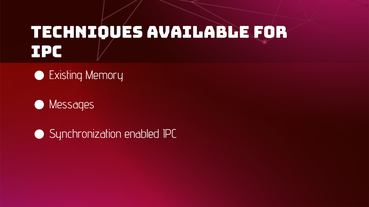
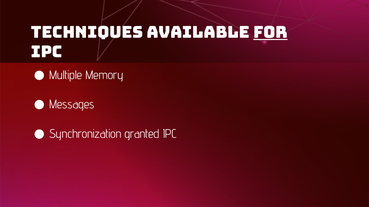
for underline: none -> present (270, 33)
Existing: Existing -> Multiple (66, 75)
enabled: enabled -> granted (142, 134)
